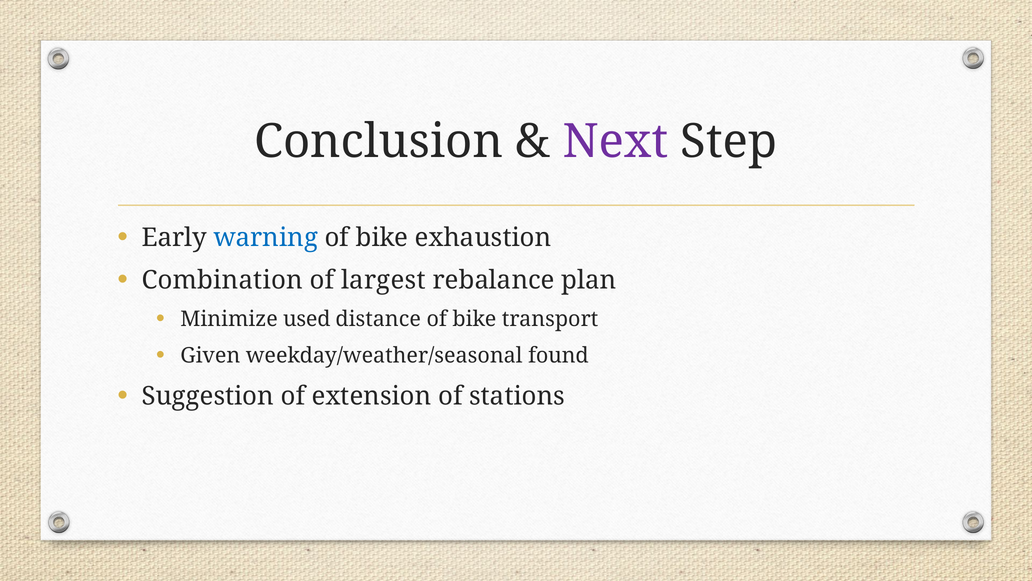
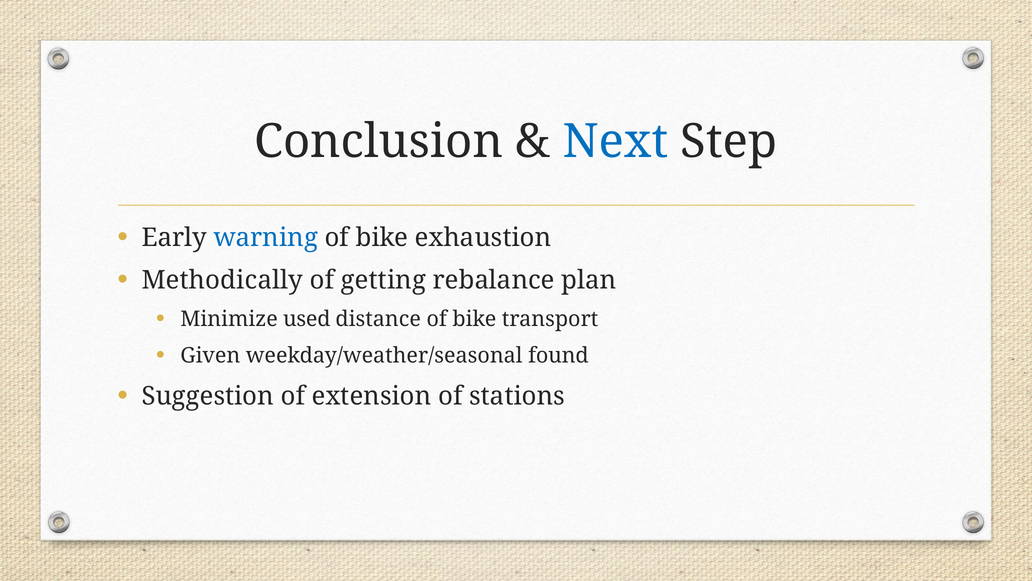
Next colour: purple -> blue (615, 142)
Combination: Combination -> Methodically (222, 280)
largest: largest -> getting (383, 280)
